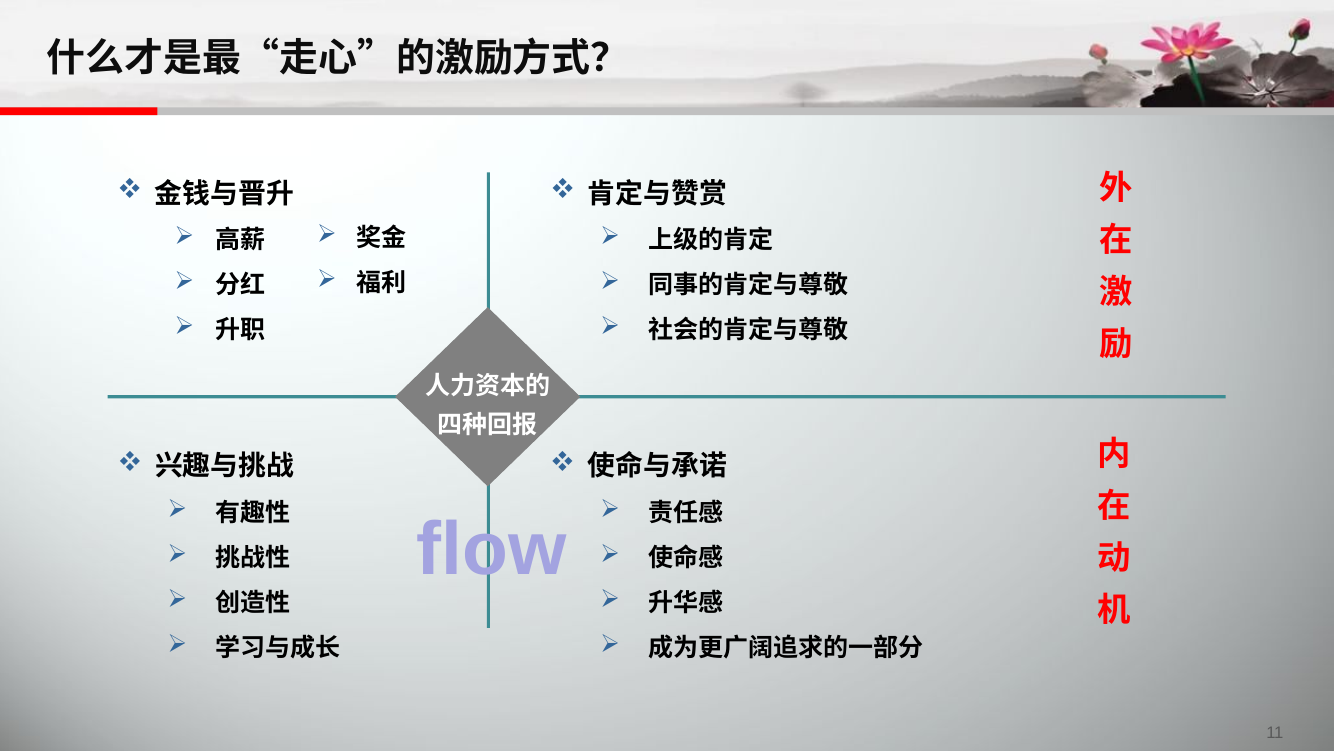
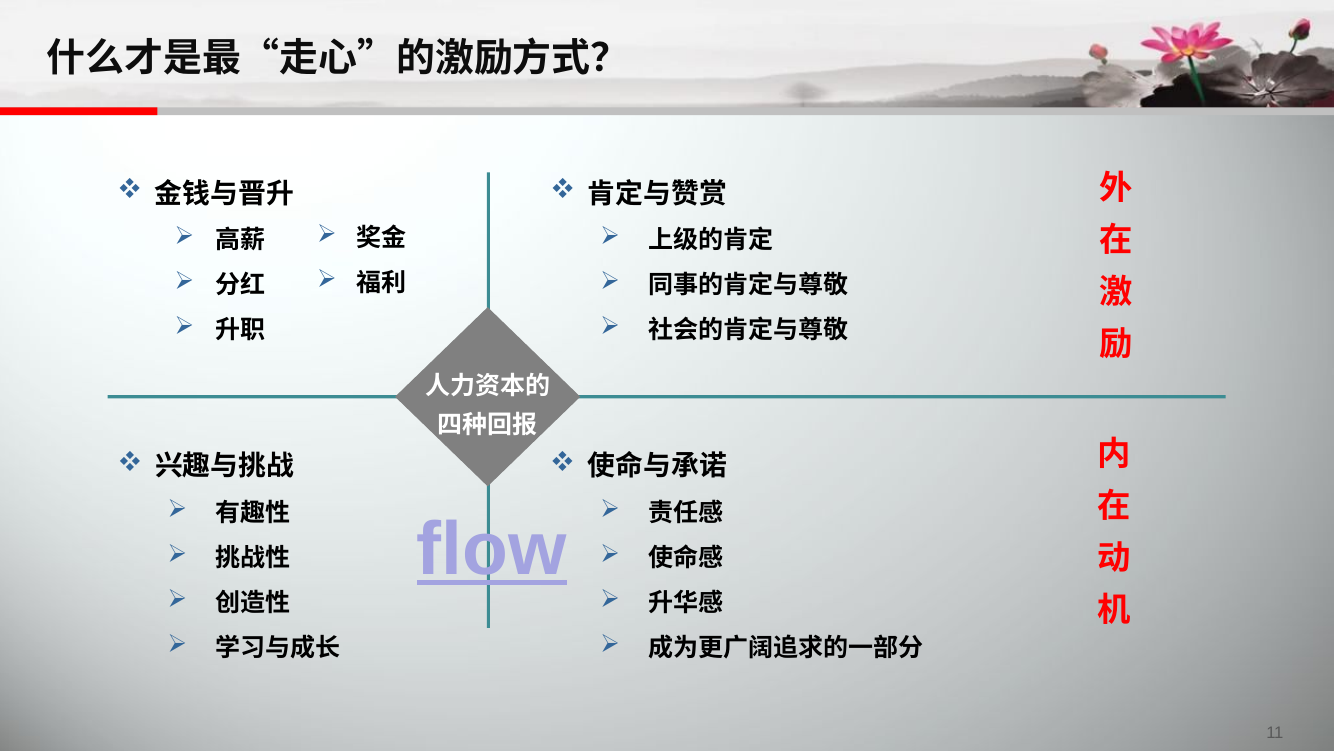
flow underline: none -> present (492, 550)
